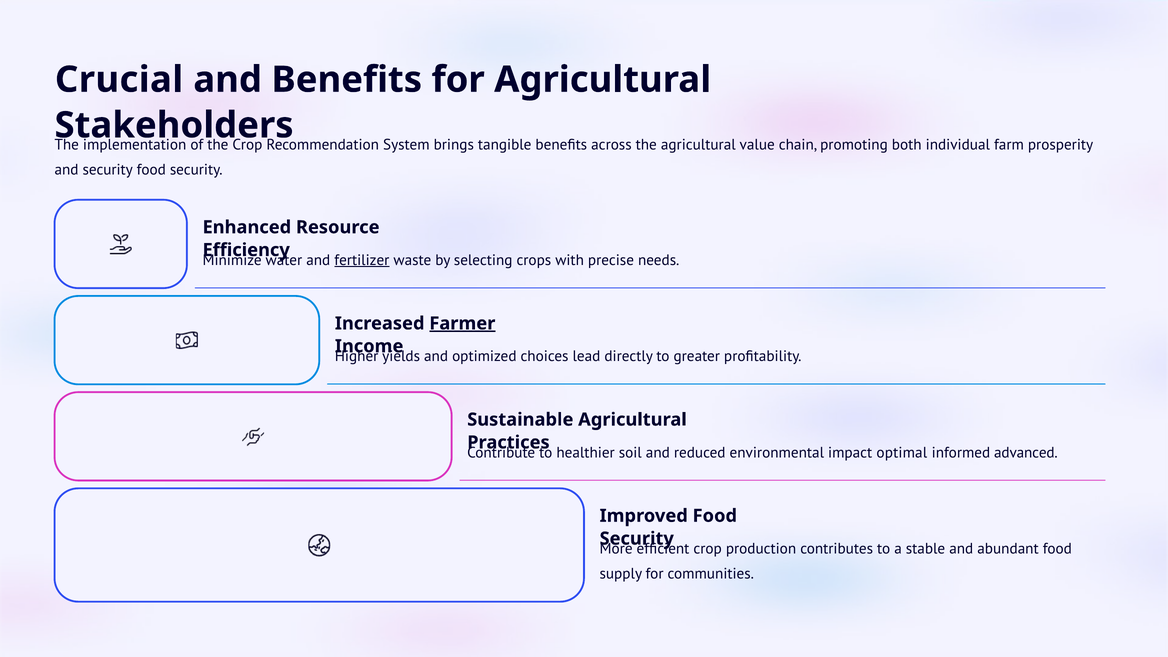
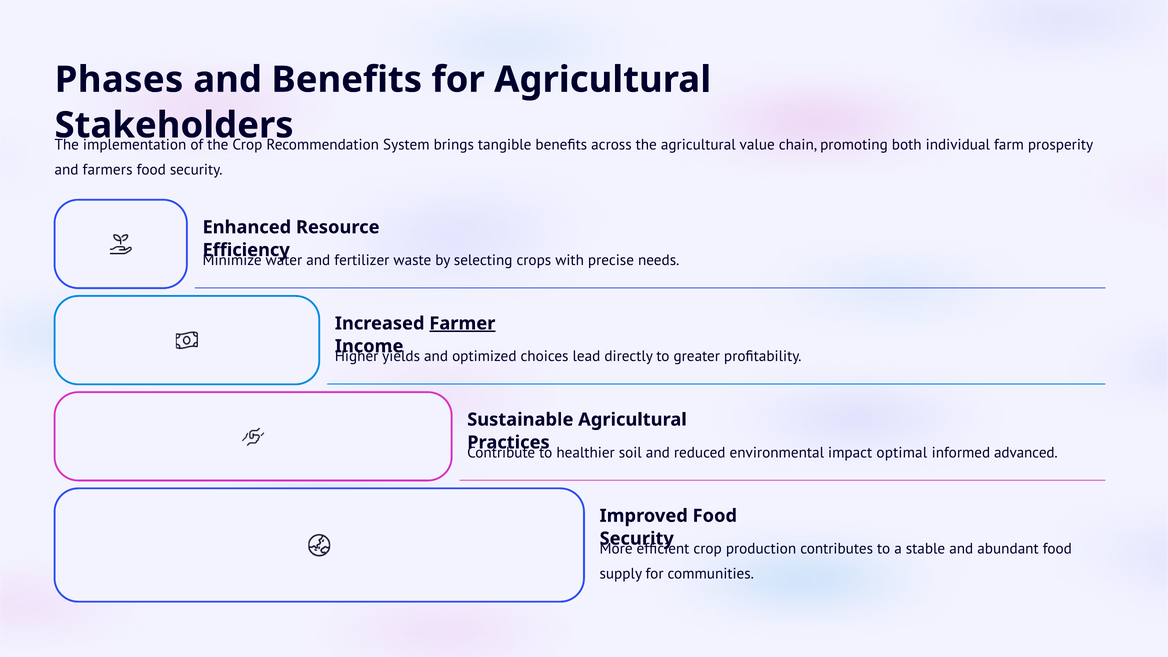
Crucial: Crucial -> Phases (119, 80)
and security: security -> farmers (108, 170)
fertilizer underline: present -> none (362, 260)
